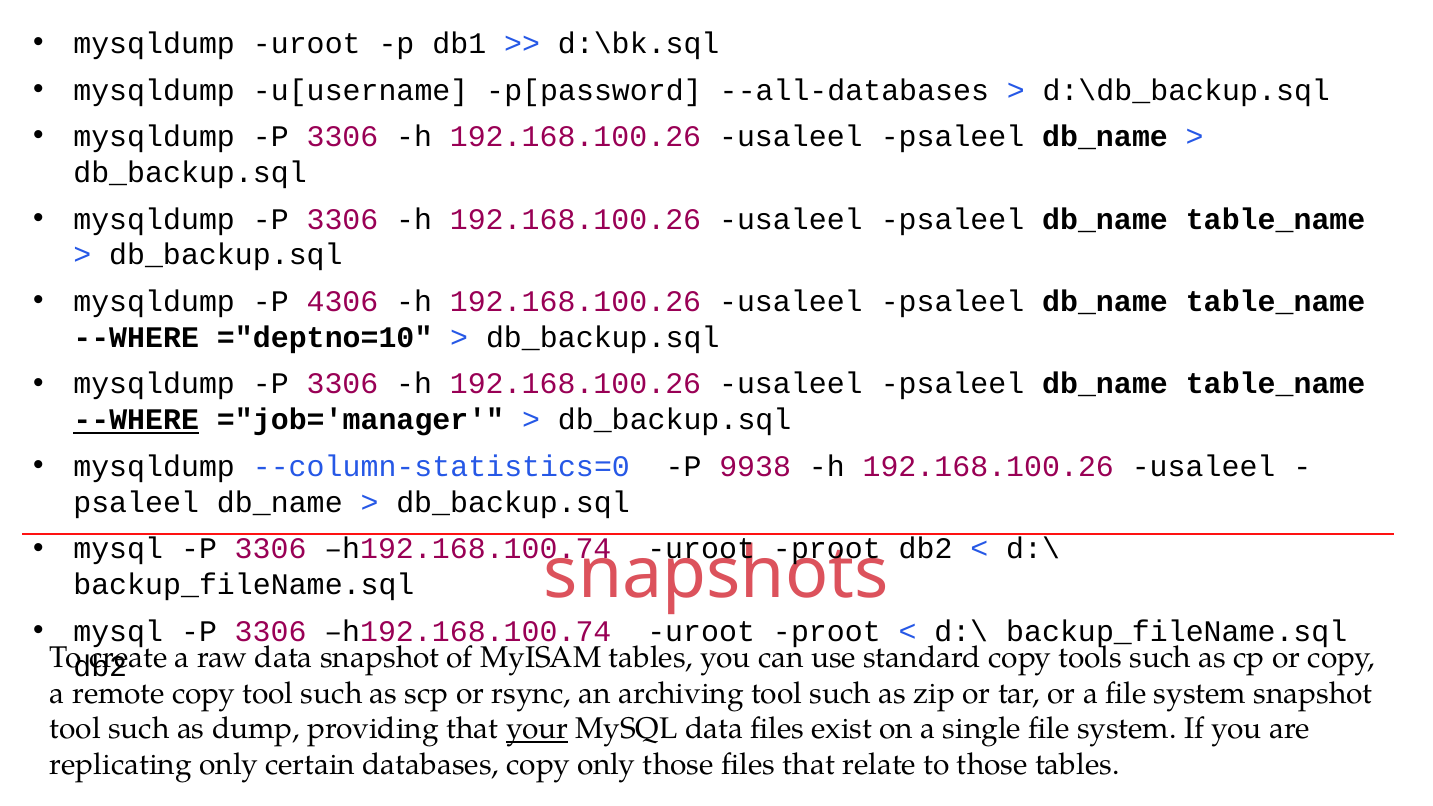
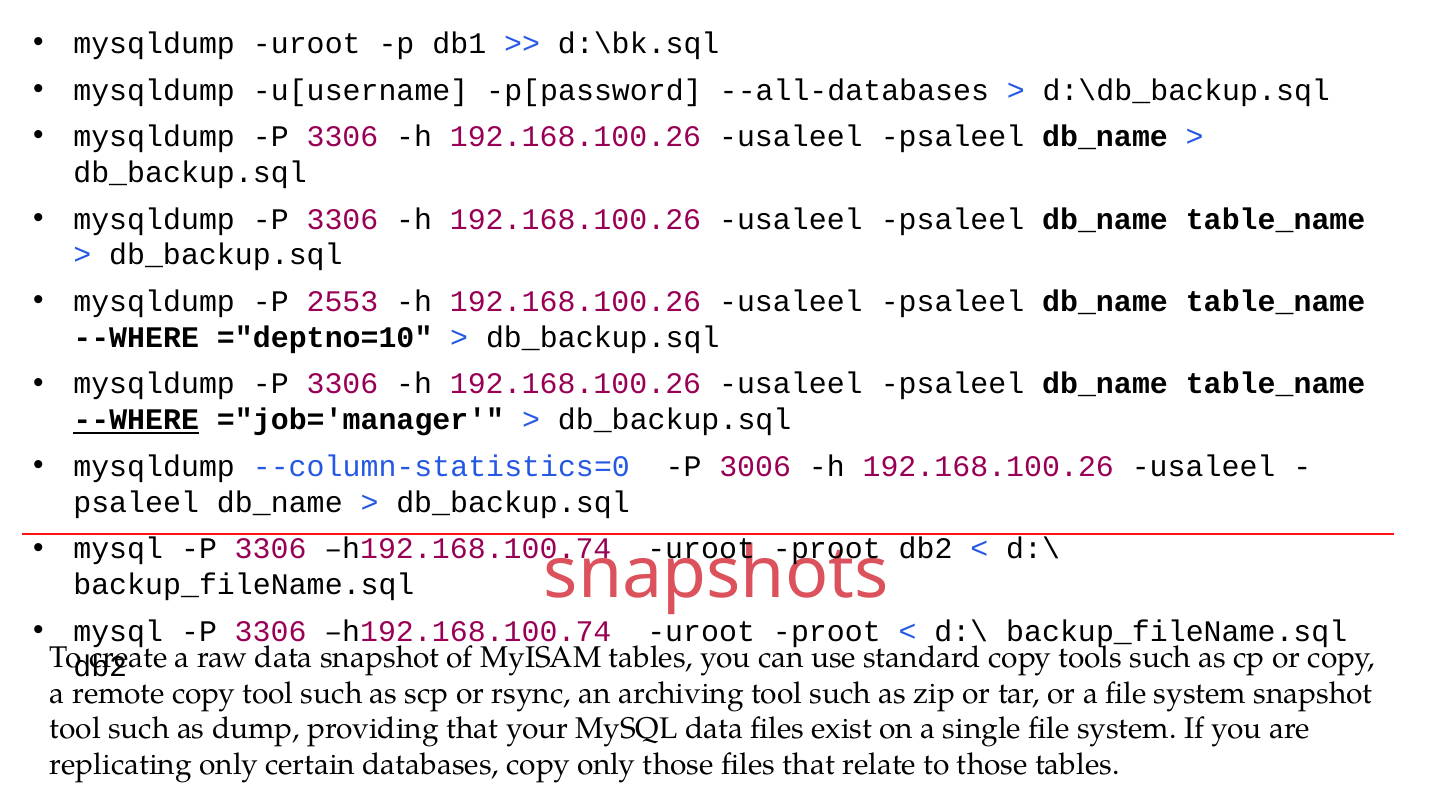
4306: 4306 -> 2553 (342, 302)
9938: 9938 -> 3006 (755, 466)
your underline: present -> none (537, 729)
